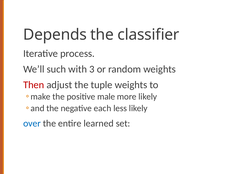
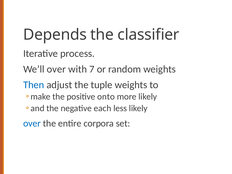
We’ll such: such -> over (56, 69)
3: 3 -> 7 (92, 69)
Then colour: red -> blue (34, 85)
male: male -> onto (106, 97)
learned: learned -> corpora (99, 123)
